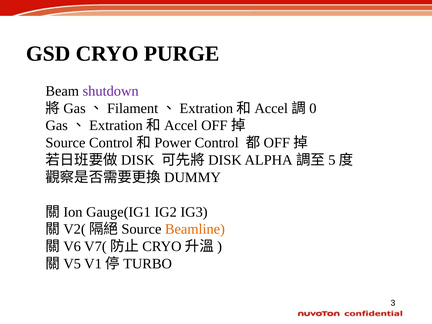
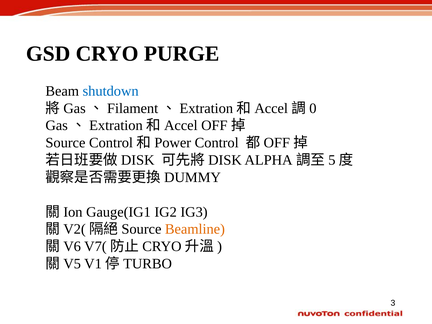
shutdown colour: purple -> blue (111, 91)
